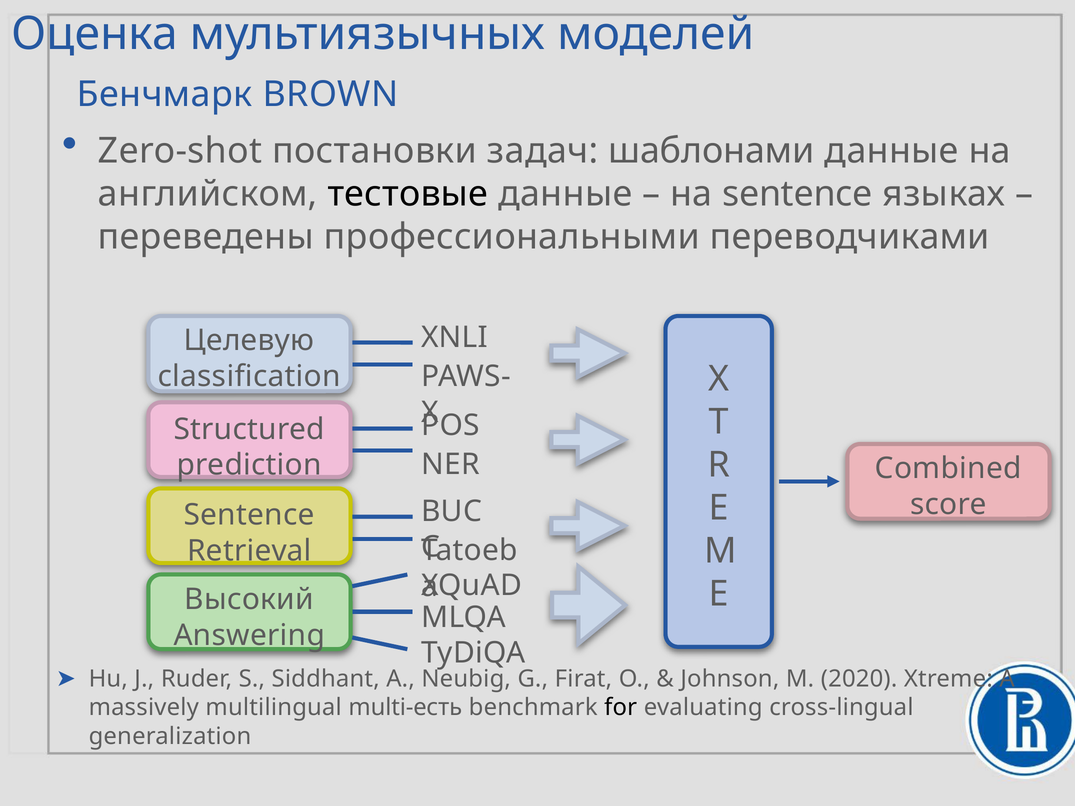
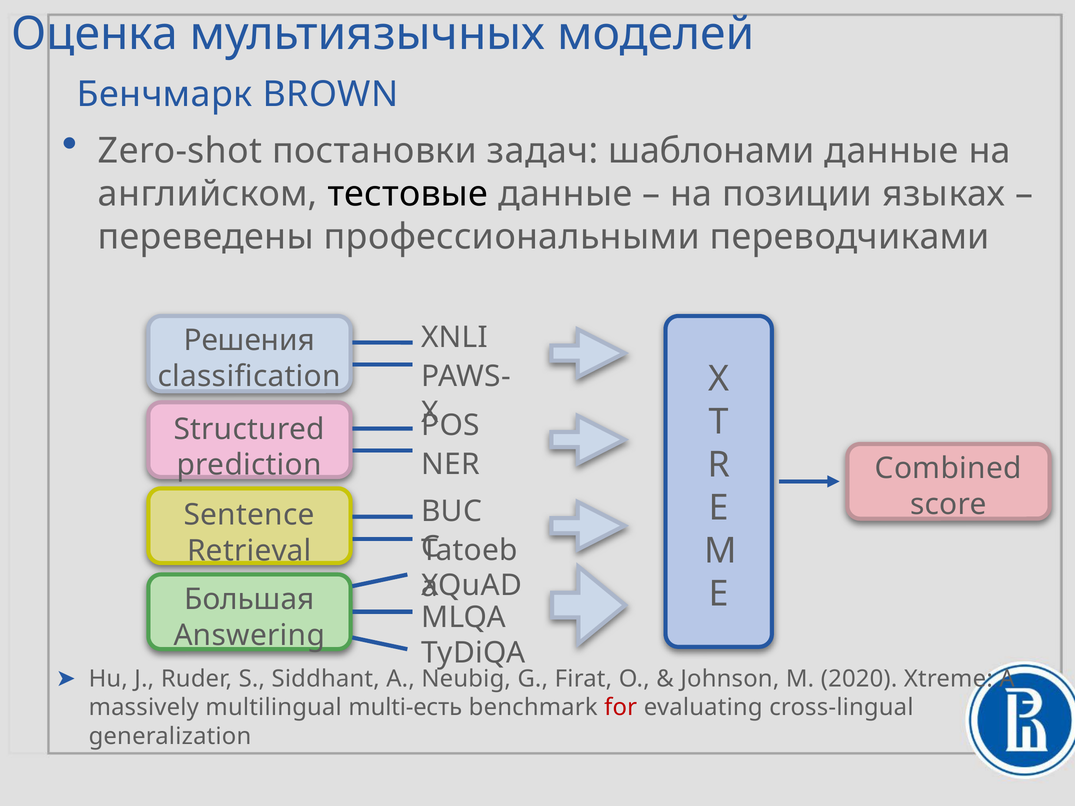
на sentence: sentence -> позиции (797, 194)
Целевую: Целевую -> Решения (249, 341)
Высокий: Высокий -> Большая (249, 600)
for colour: black -> red (621, 708)
